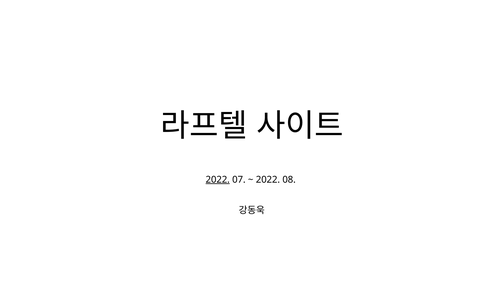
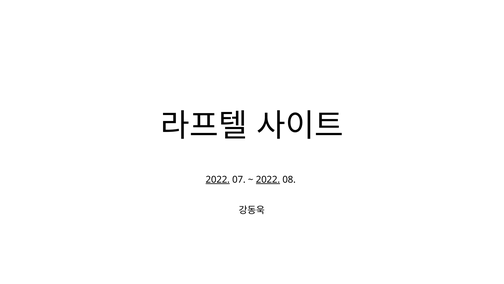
2022 underline: none -> present (268, 179)
